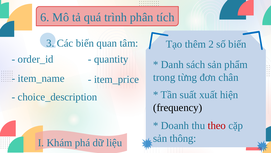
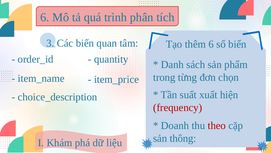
thêm 2: 2 -> 6 (211, 44)
chân: chân -> chọn (229, 77)
frequency colour: black -> red (178, 107)
